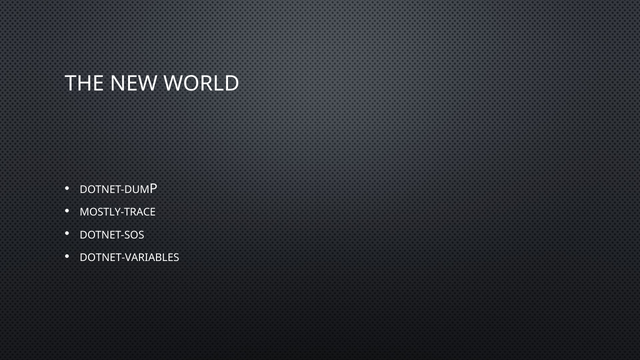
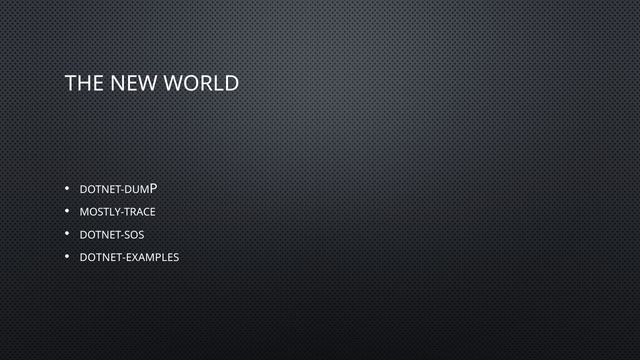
DOTNET-VARIABLES: DOTNET-VARIABLES -> DOTNET-EXAMPLES (129, 258)
